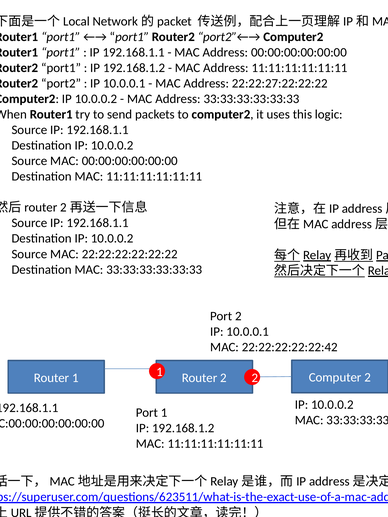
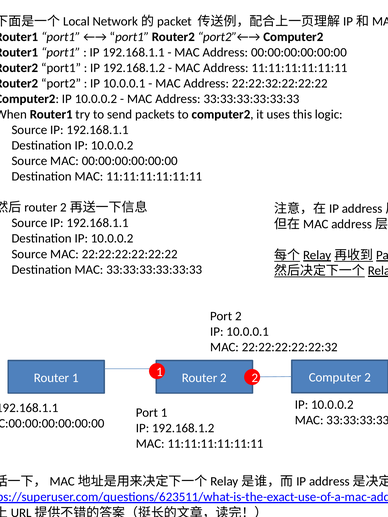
22:22:27:22:22:22: 22:22:27:22:22:22 -> 22:22:32:22:22:22 (280, 83)
22:22:22:22:22:42: 22:22:22:22:22:42 -> 22:22:22:22:22:32 (290, 347)
